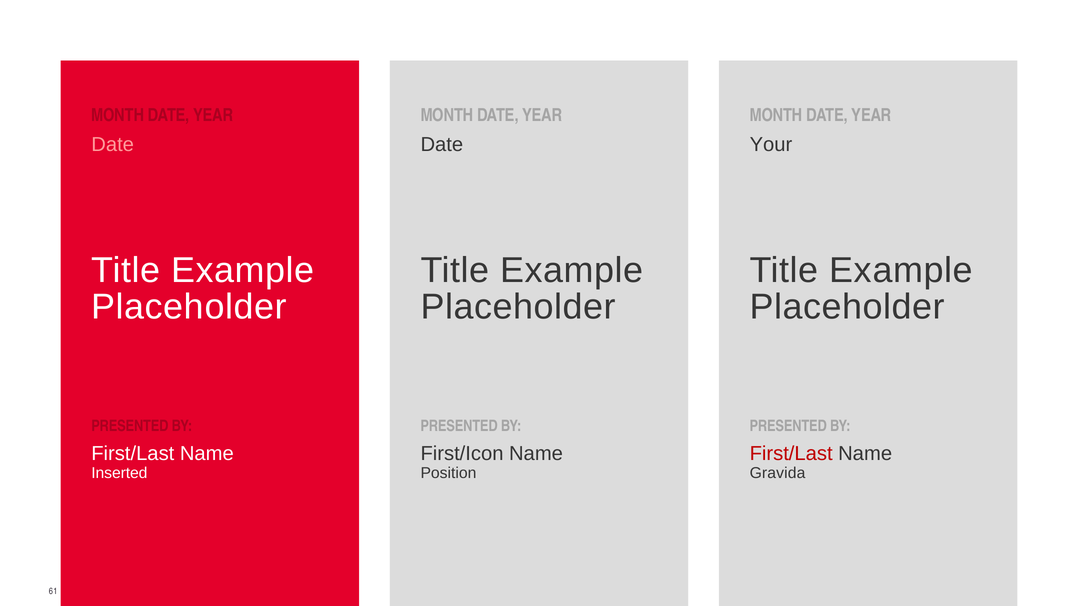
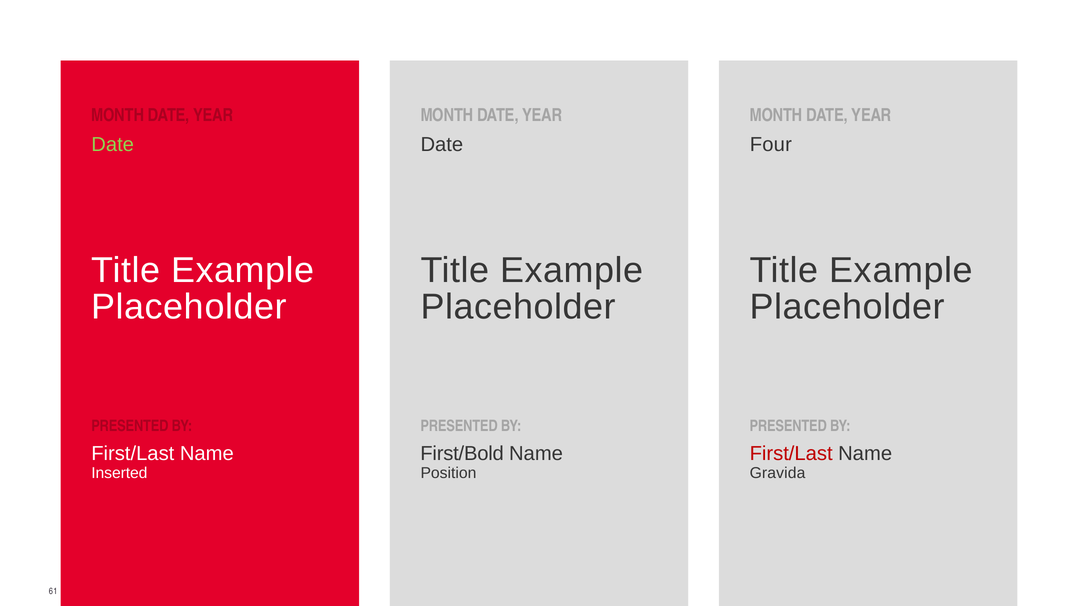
Date colour: pink -> light green (113, 145)
Your: Your -> Four (771, 145)
First/Icon: First/Icon -> First/Bold (462, 454)
